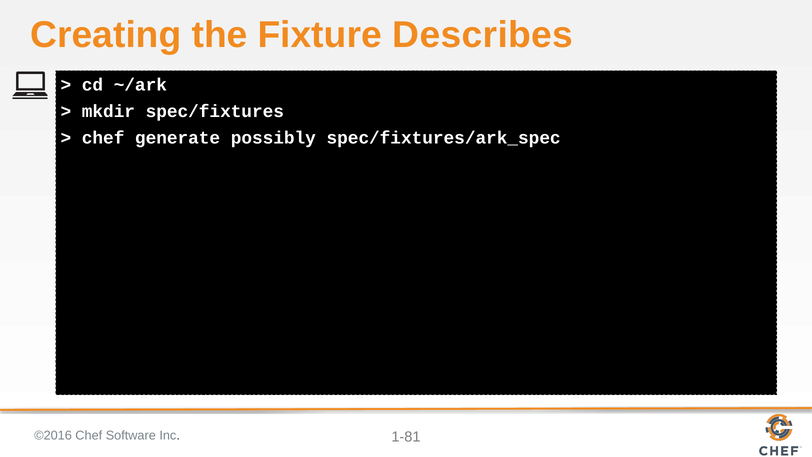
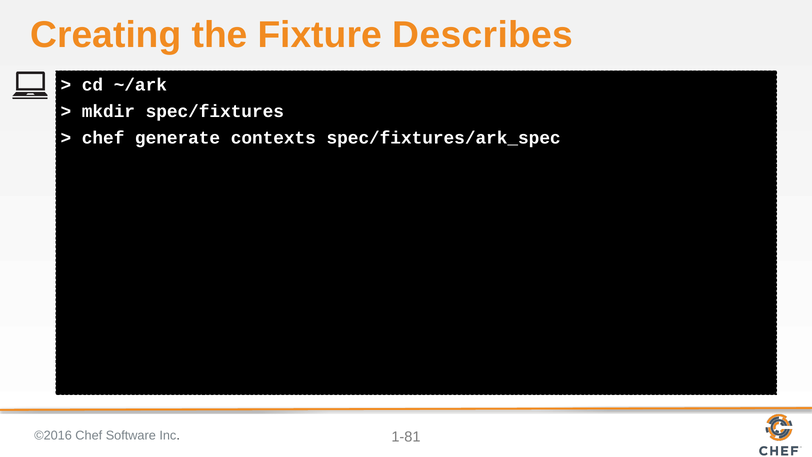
possibly: possibly -> contexts (273, 138)
